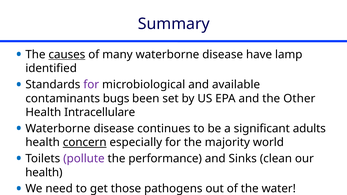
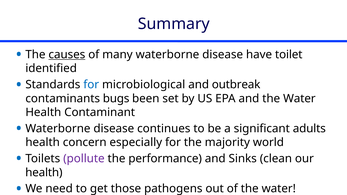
lamp: lamp -> toilet (289, 55)
for colour: purple -> blue (91, 85)
available: available -> outbreak (236, 85)
and the Other: Other -> Water (299, 99)
Intracellulare: Intracellulare -> Contaminant (100, 112)
concern underline: present -> none (85, 143)
